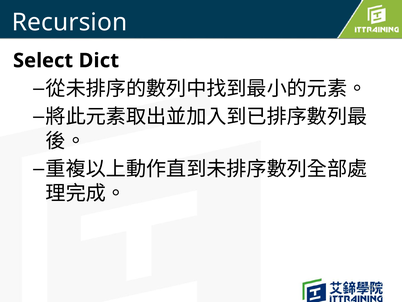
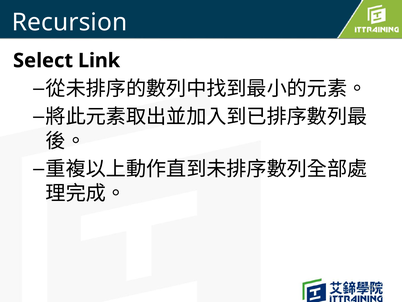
Dict: Dict -> Link (99, 61)
